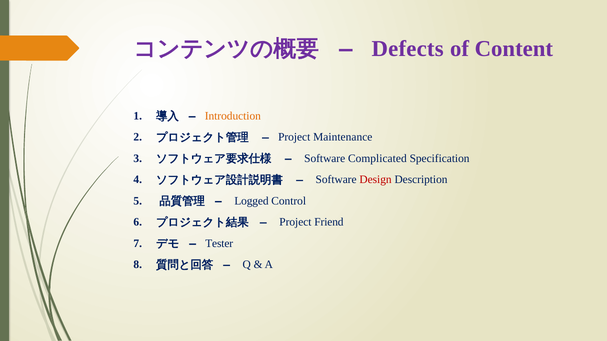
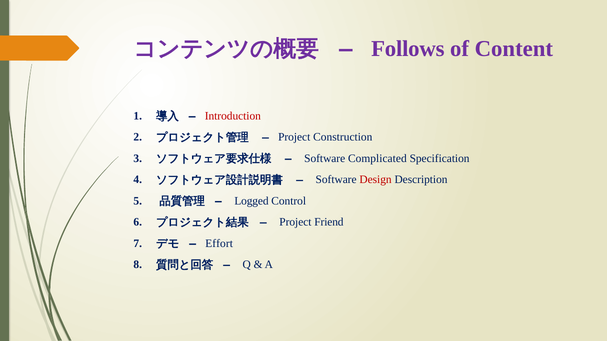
Defects: Defects -> Follows (408, 49)
Introduction colour: orange -> red (233, 116)
Maintenance: Maintenance -> Construction (343, 137)
Tester: Tester -> Effort (219, 244)
